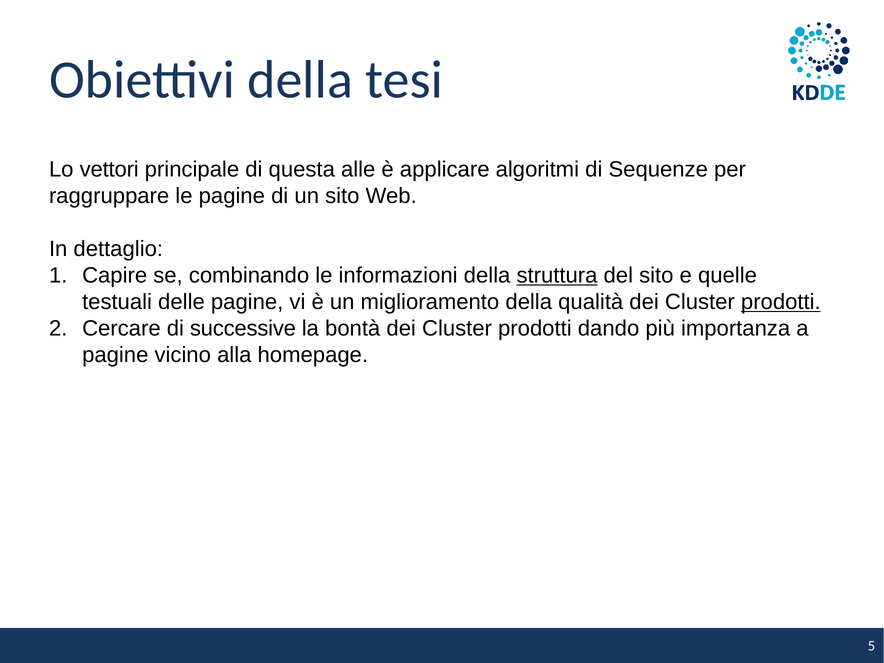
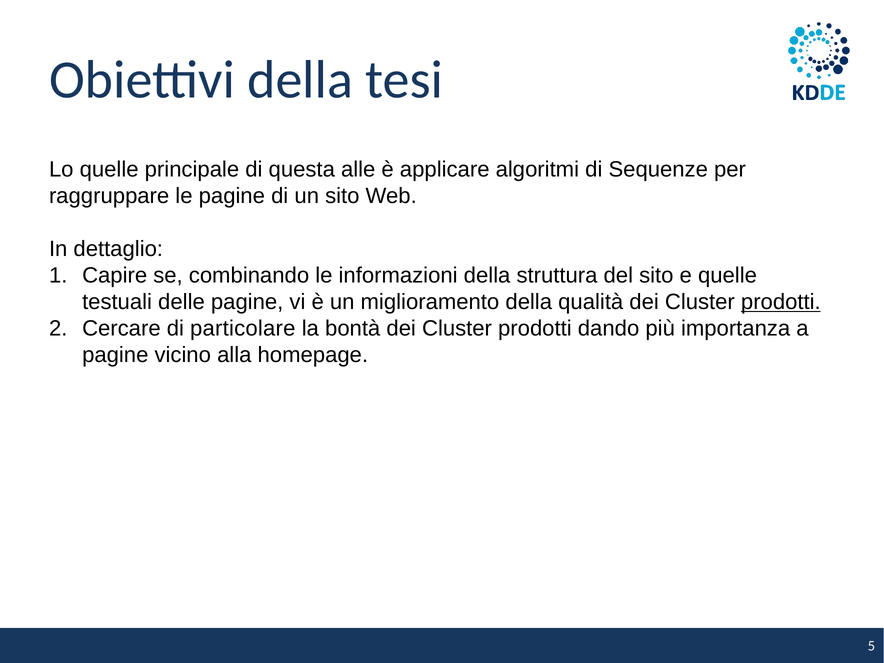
Lo vettori: vettori -> quelle (109, 169)
struttura underline: present -> none (557, 275)
successive: successive -> particolare (243, 329)
